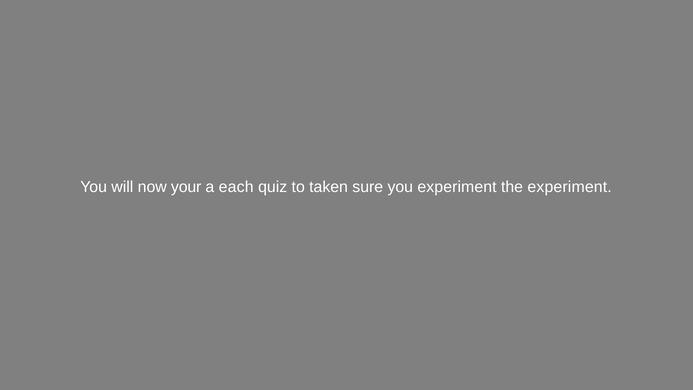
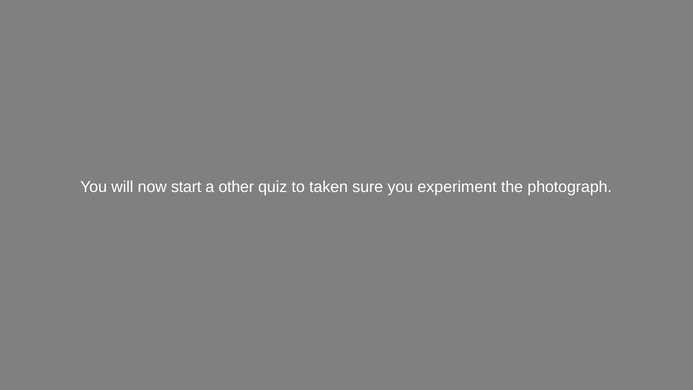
your: your -> start (186, 187)
each: each -> other (236, 187)
the experiment: experiment -> photograph (570, 187)
